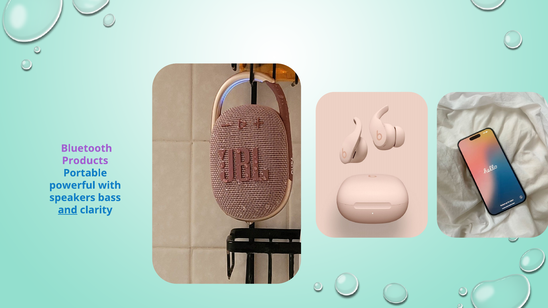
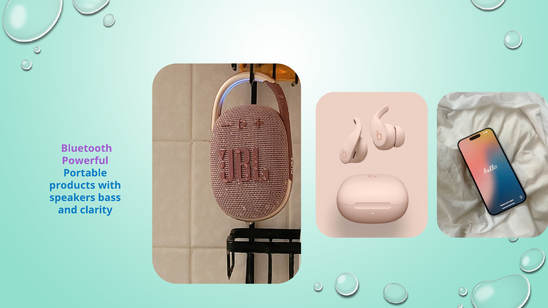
Products: Products -> Powerful (85, 161)
powerful: powerful -> products (72, 185)
and underline: present -> none (68, 210)
